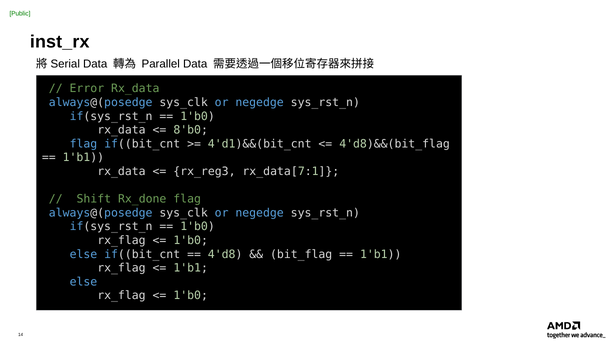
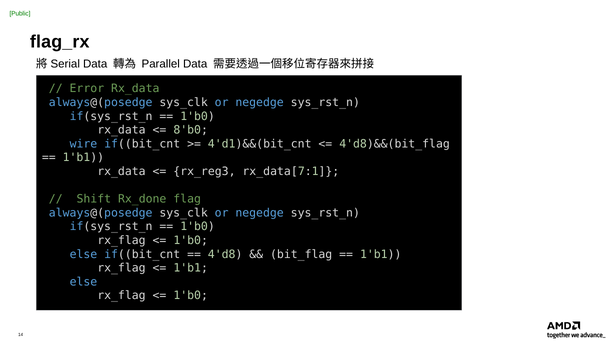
inst_rx: inst_rx -> flag_rx (60, 42)
flag: flag -> wire (83, 144)
